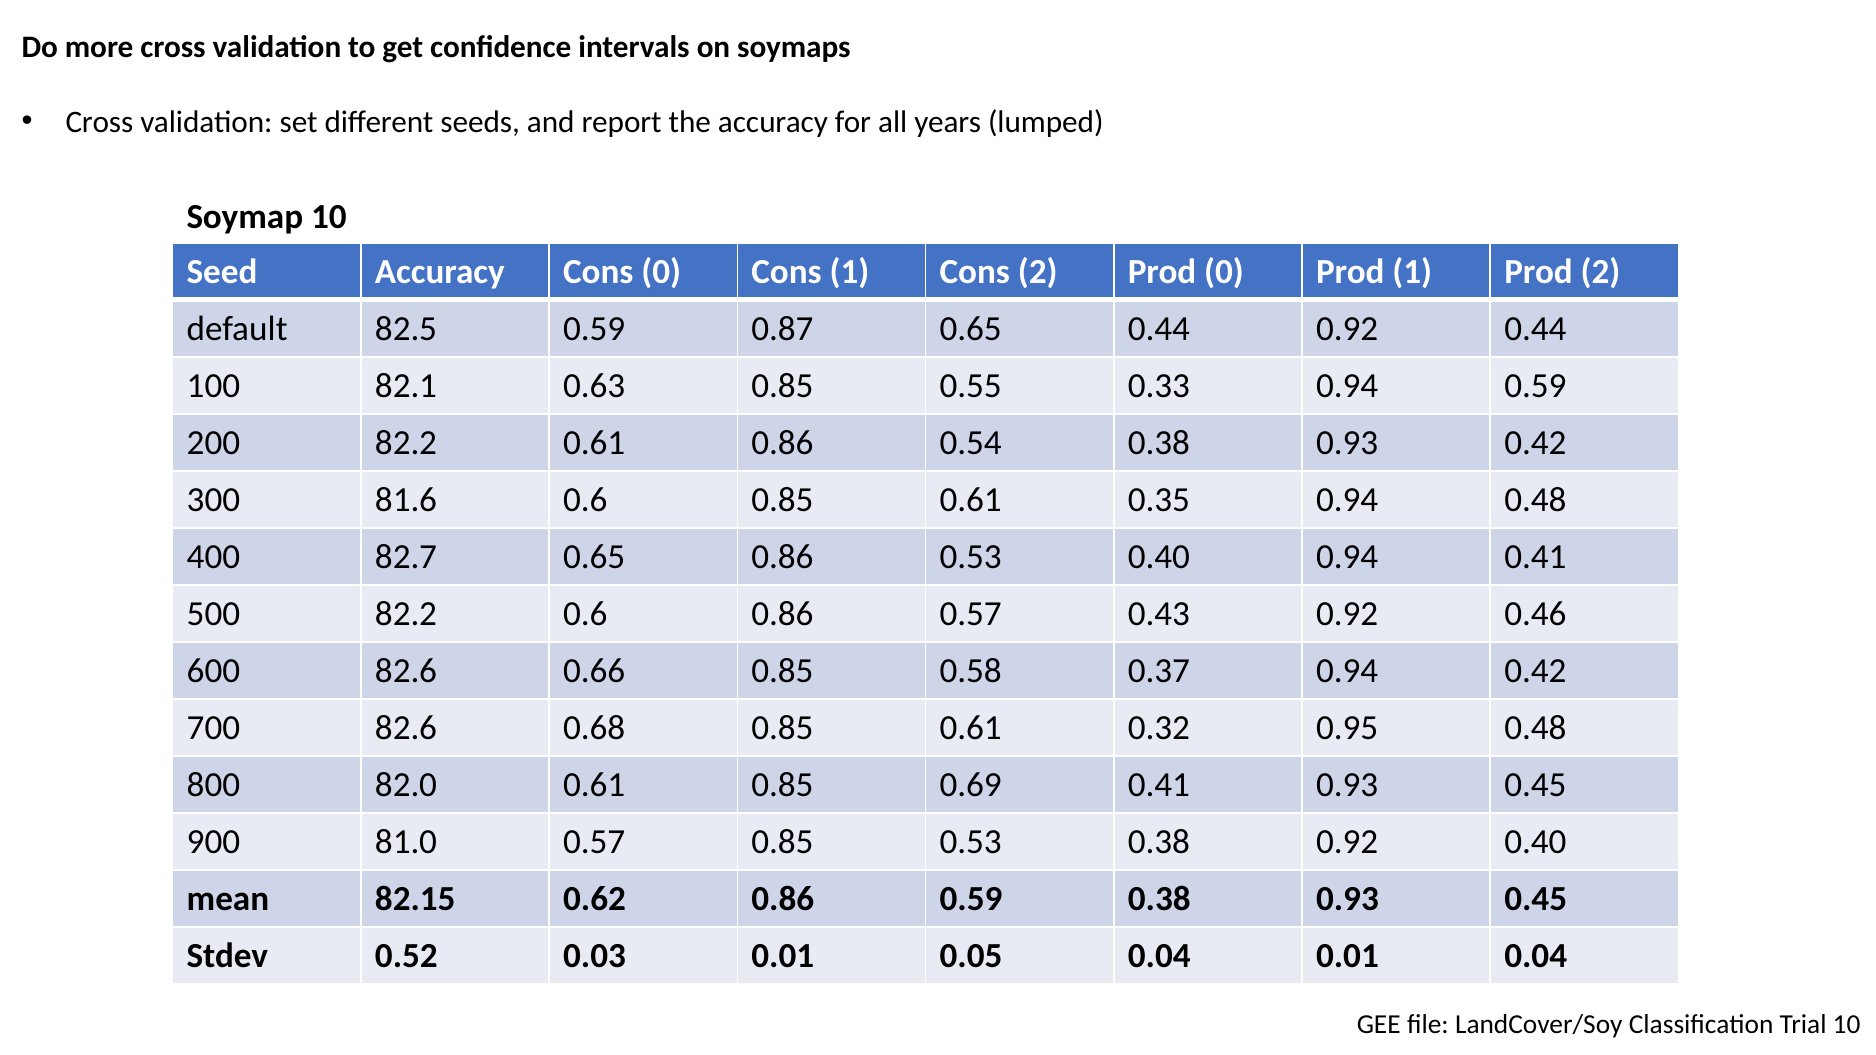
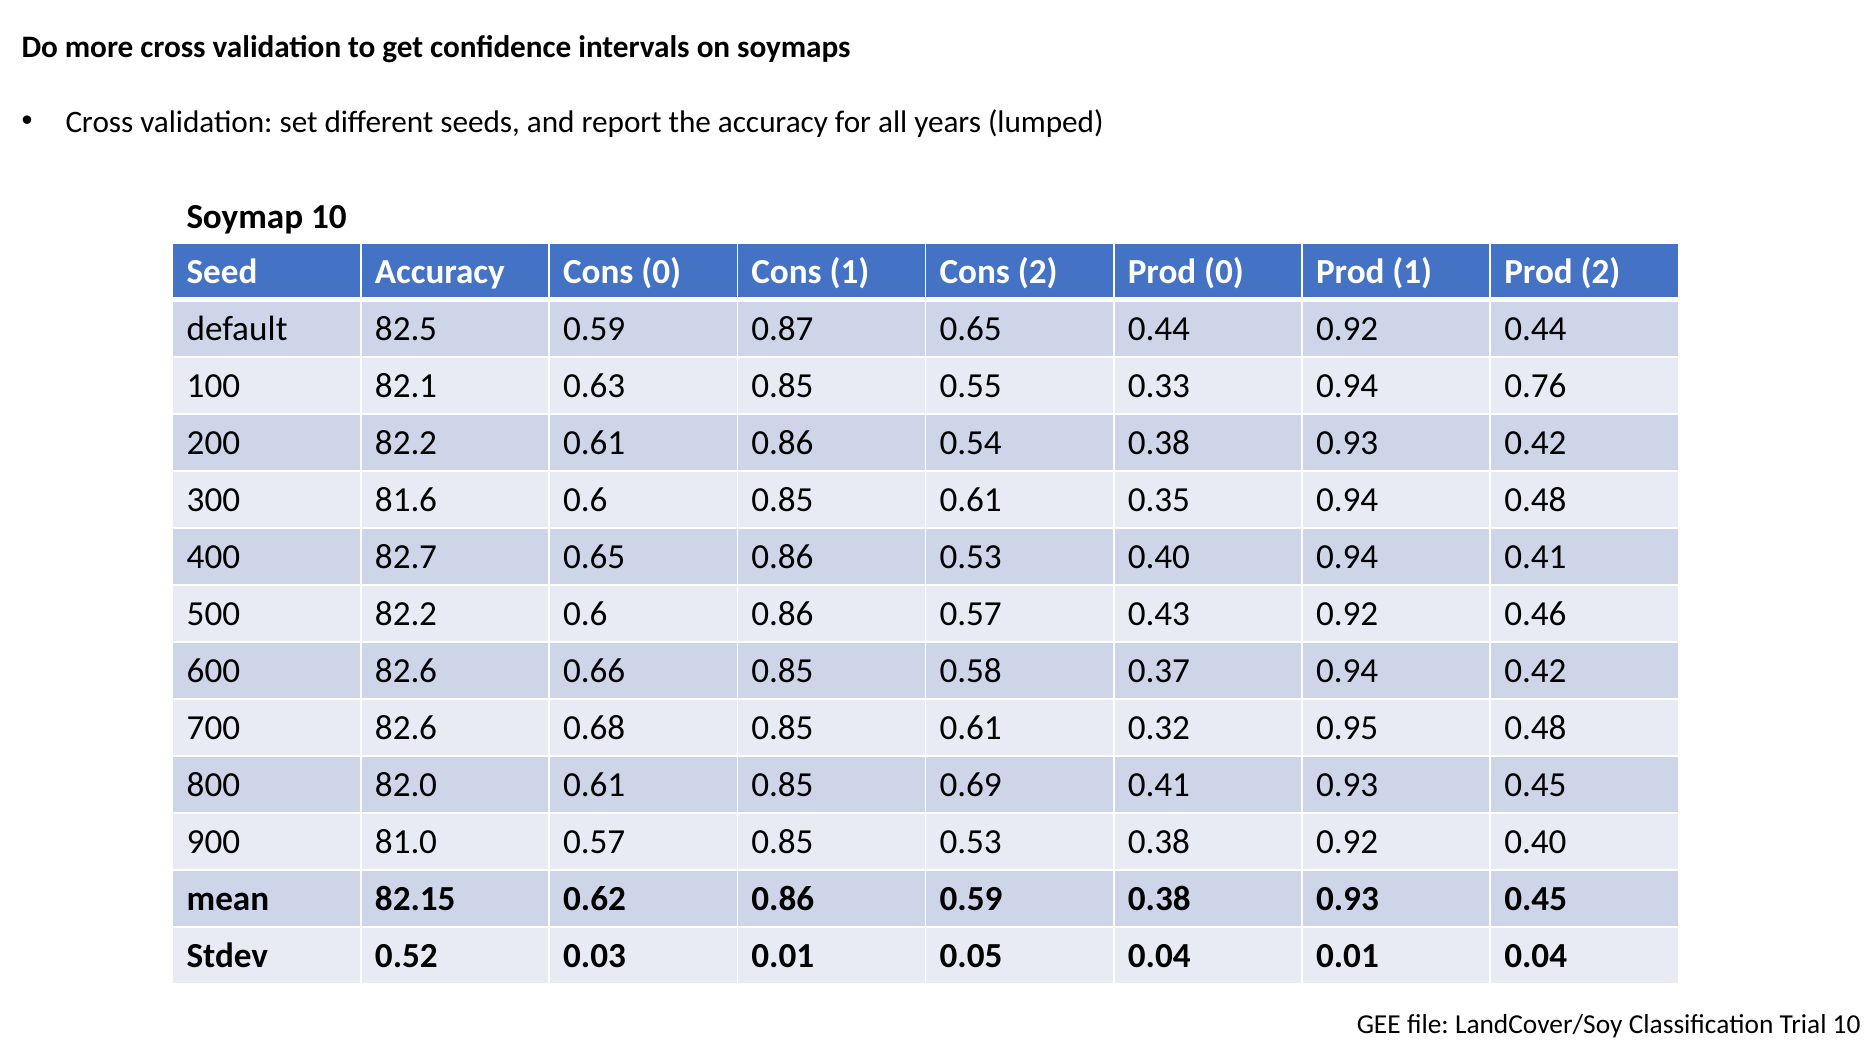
0.94 0.59: 0.59 -> 0.76 (1535, 386)
